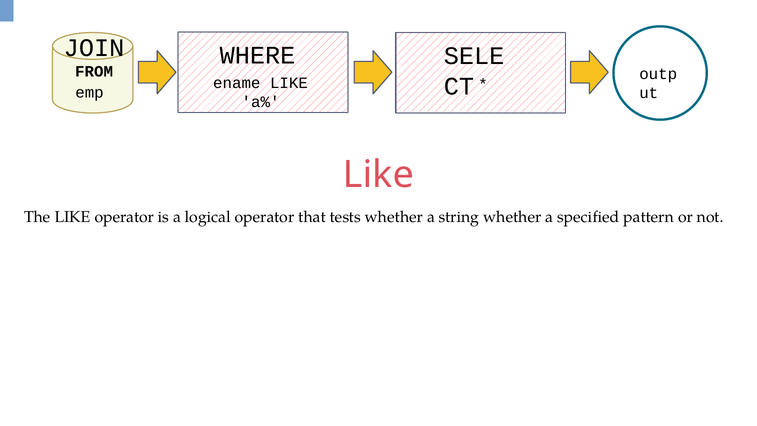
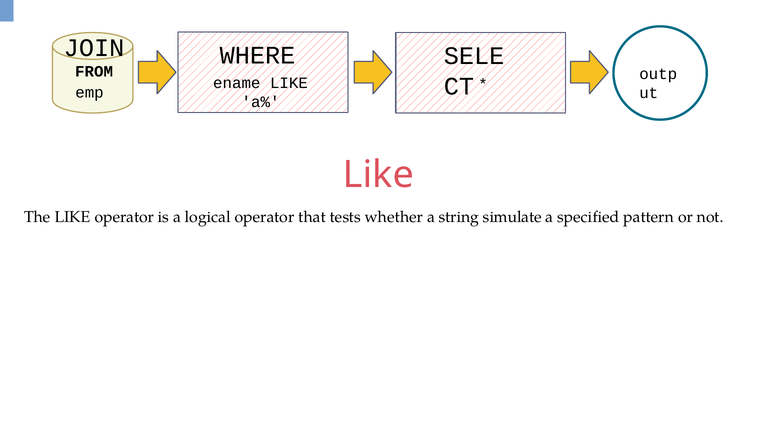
string whether: whether -> simulate (512, 217)
